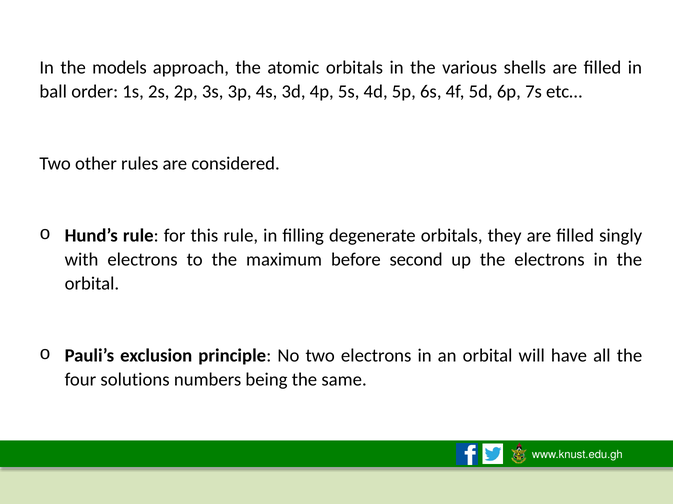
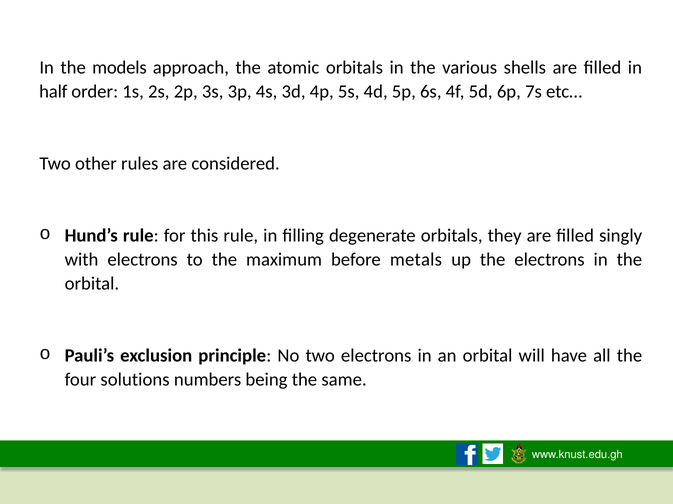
ball: ball -> half (53, 92)
second: second -> metals (416, 260)
